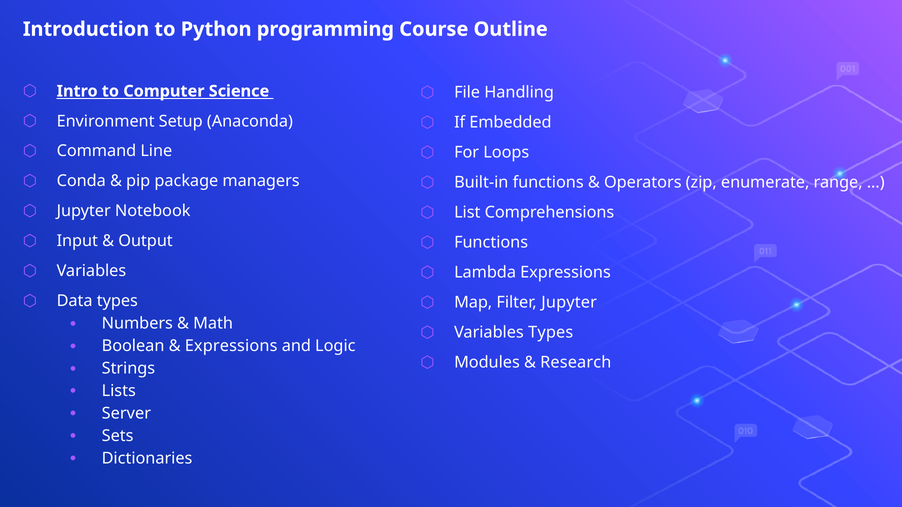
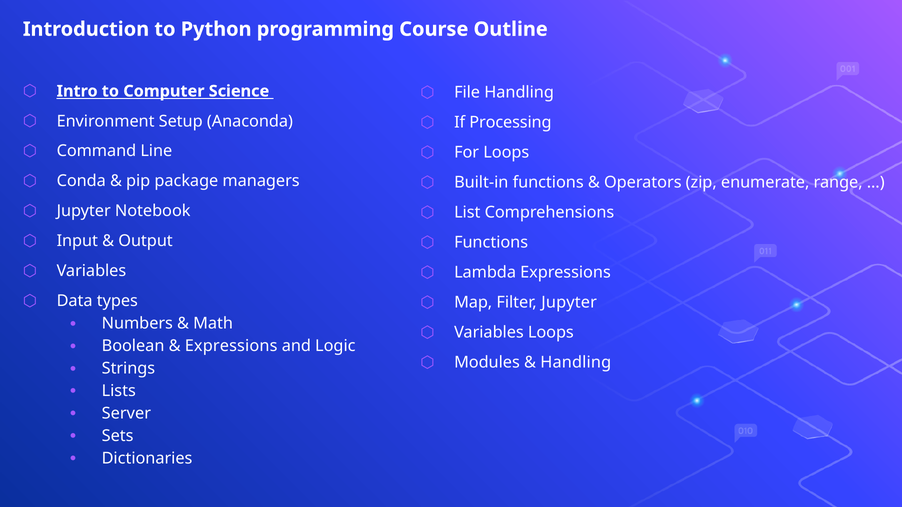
Embedded: Embedded -> Processing (510, 123)
Variables Types: Types -> Loops (551, 333)
Research: Research -> Handling (576, 363)
